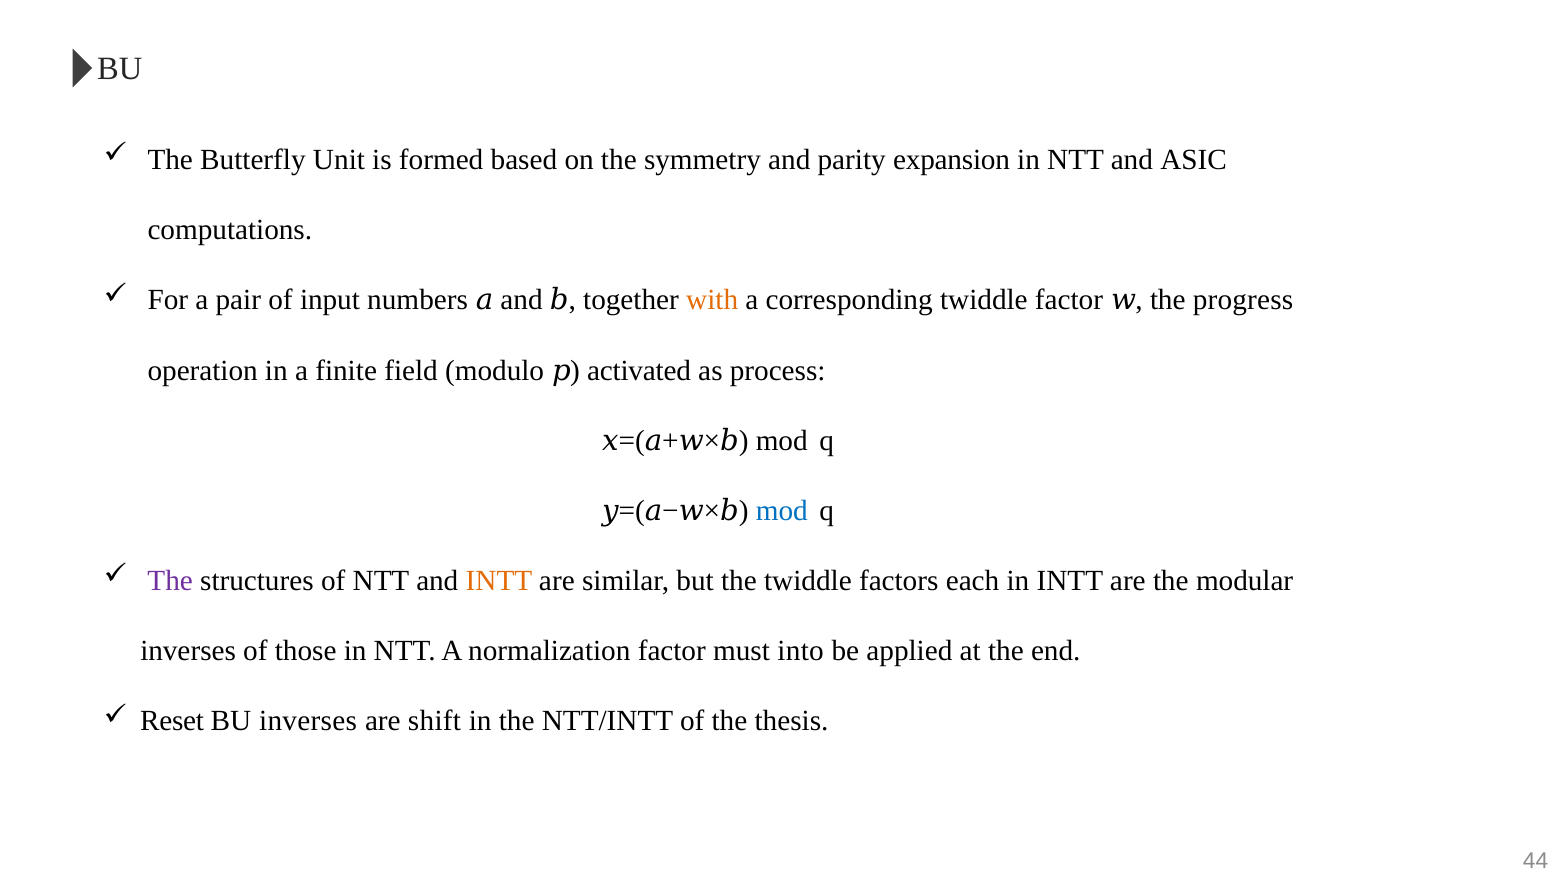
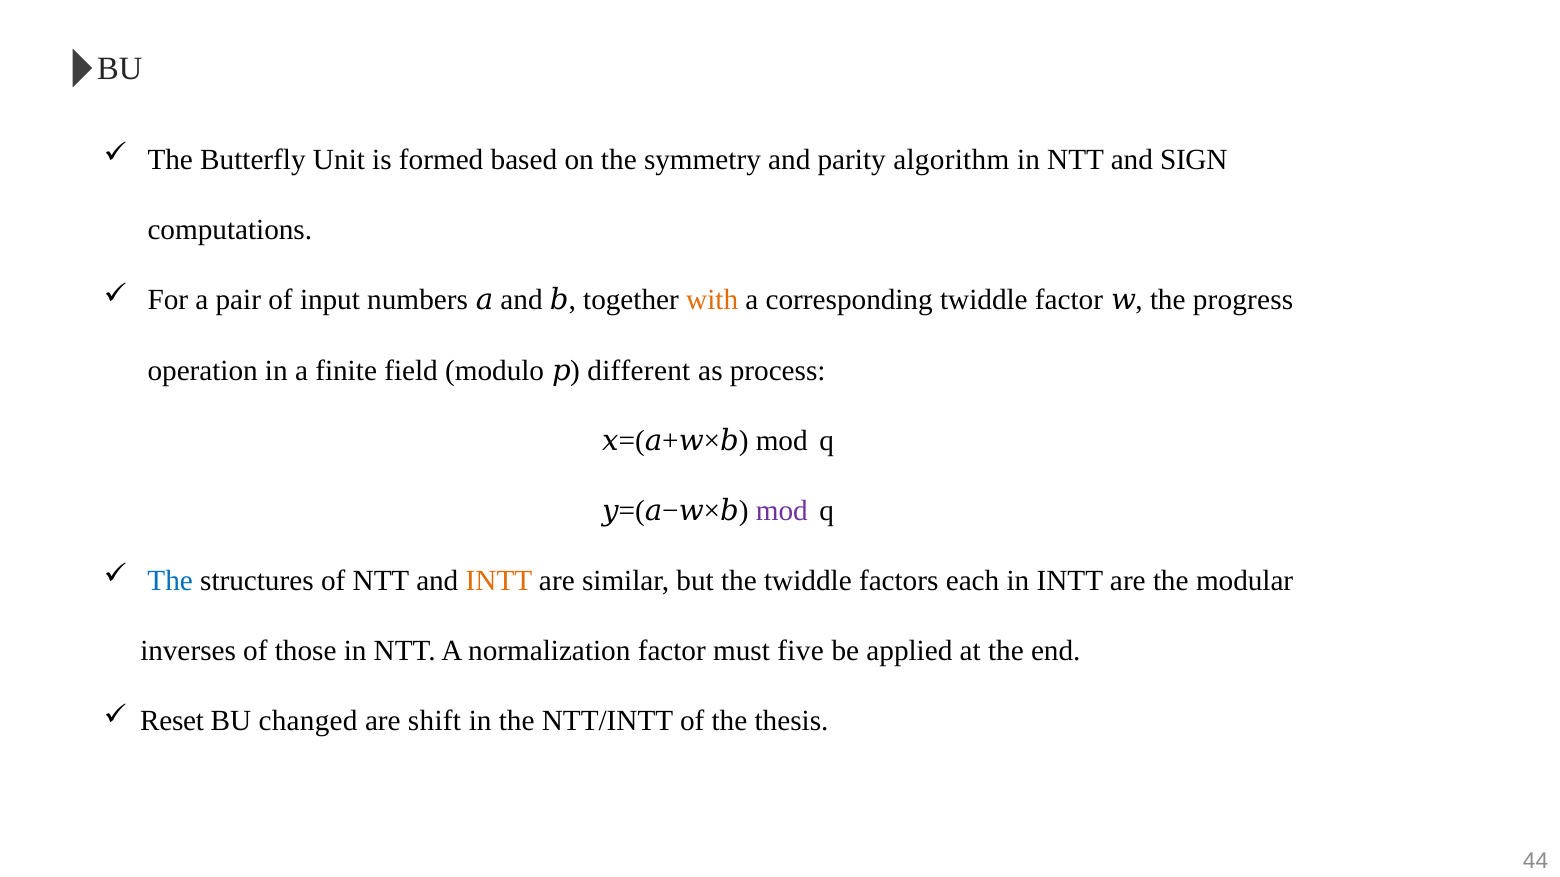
expansion: expansion -> algorithm (951, 160)
ASIC: ASIC -> SIGN (1194, 160)
activated: activated -> different (639, 371)
mod colour: blue -> purple (782, 511)
The colour: purple -> blue (170, 581)
into: into -> five (801, 651)
BU inverses: inverses -> changed (308, 722)
